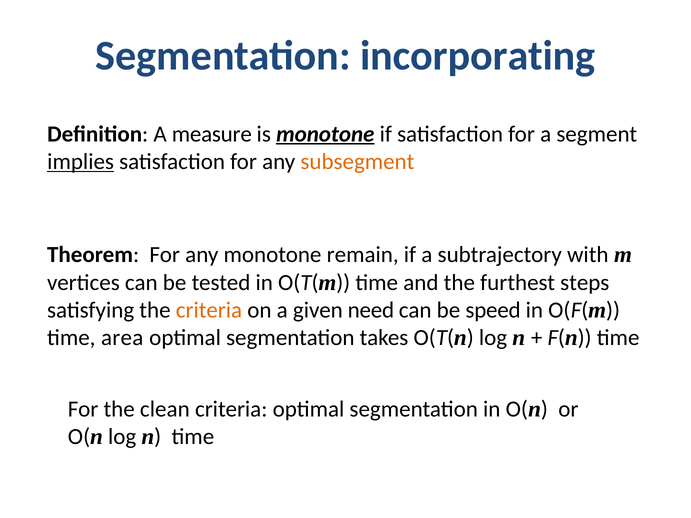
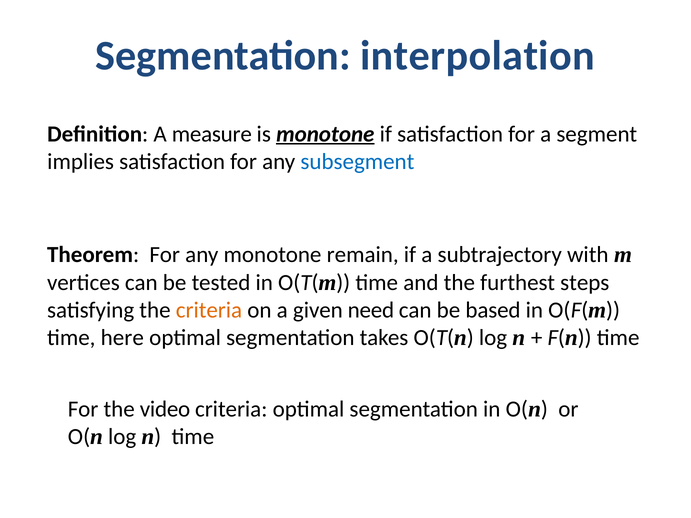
incorporating: incorporating -> interpolation (478, 56)
implies underline: present -> none (81, 162)
subsegment colour: orange -> blue (357, 162)
speed: speed -> based (493, 310)
area: area -> here (122, 338)
clean: clean -> video (165, 409)
